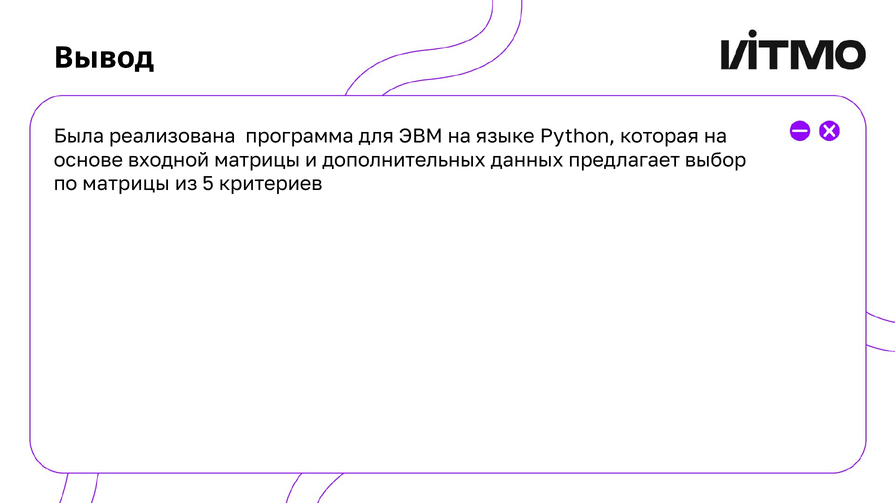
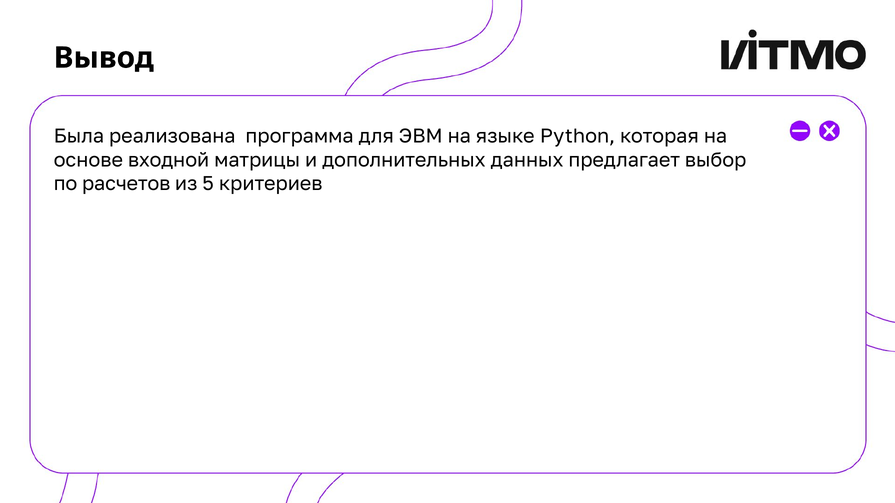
по матрицы: матрицы -> расчетов (126, 184)
